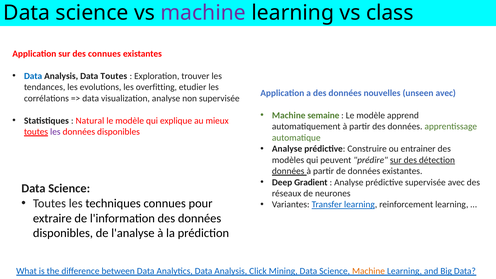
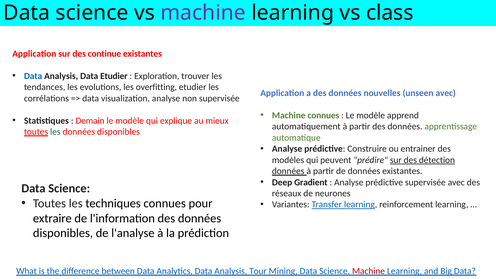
des connues: connues -> continue (104, 54)
Data Toutes: Toutes -> Etudier (114, 76)
Machine semaine: semaine -> connues (323, 115)
Natural: Natural -> Demain (90, 121)
les colour: purple -> green (55, 132)
Click: Click -> Tour (258, 271)
Machine colour: orange -> red (369, 271)
